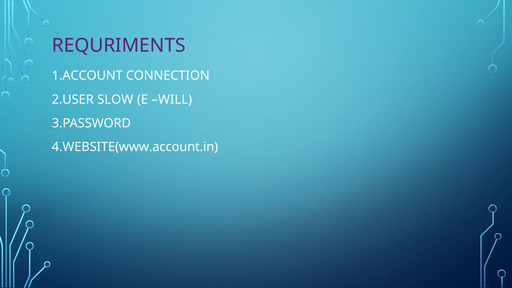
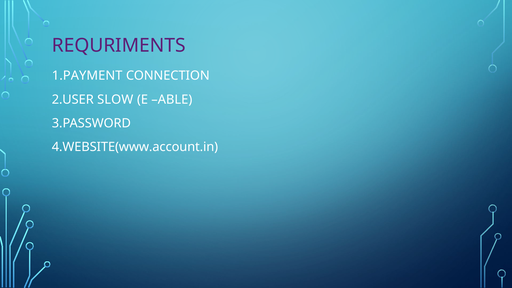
1.ACCOUNT: 1.ACCOUNT -> 1.PAYMENT (87, 76)
WILL: WILL -> ABLE (172, 99)
